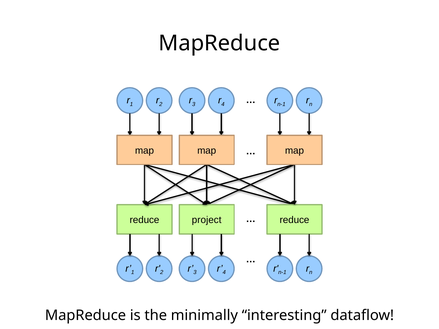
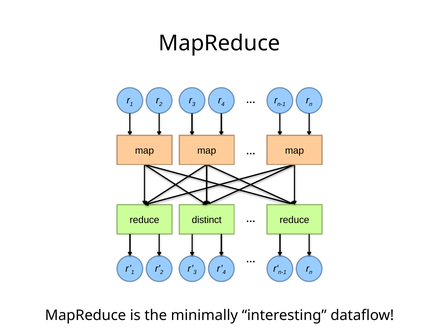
project: project -> distinct (207, 220)
